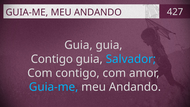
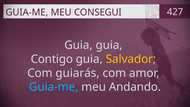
ANDANDO: ANDANDO -> CONSEGUI (98, 12)
Salvador colour: light blue -> yellow (131, 59)
Com contigo: contigo -> guiarás (78, 73)
